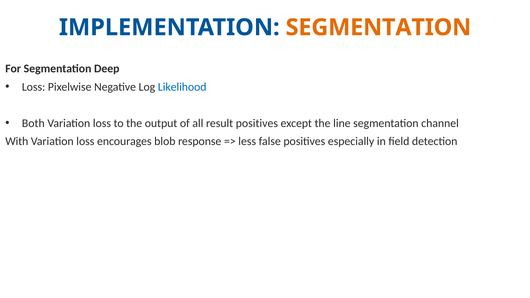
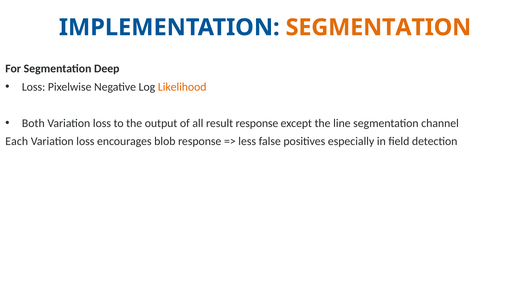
Likelihood colour: blue -> orange (182, 87)
result positives: positives -> response (257, 123)
With: With -> Each (17, 142)
